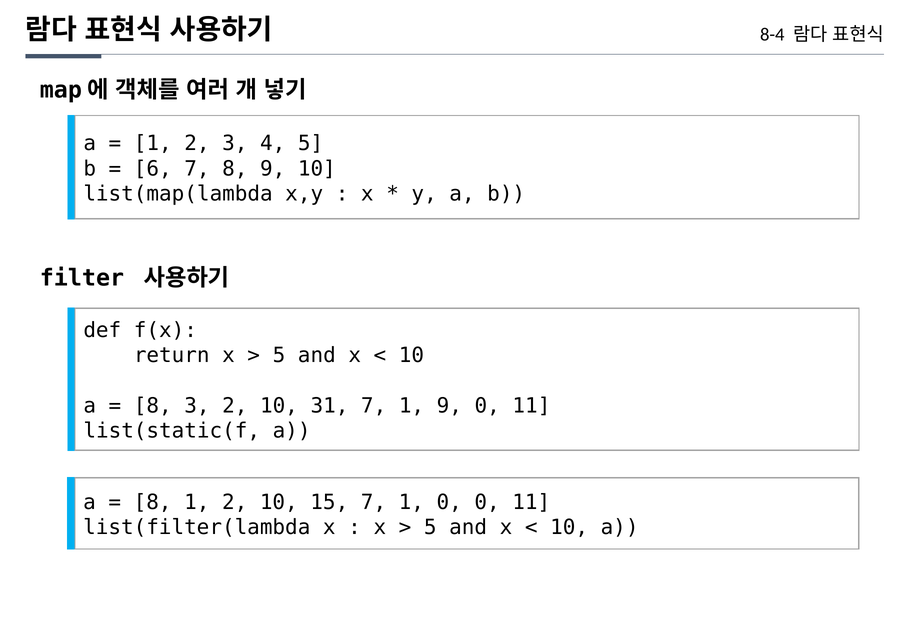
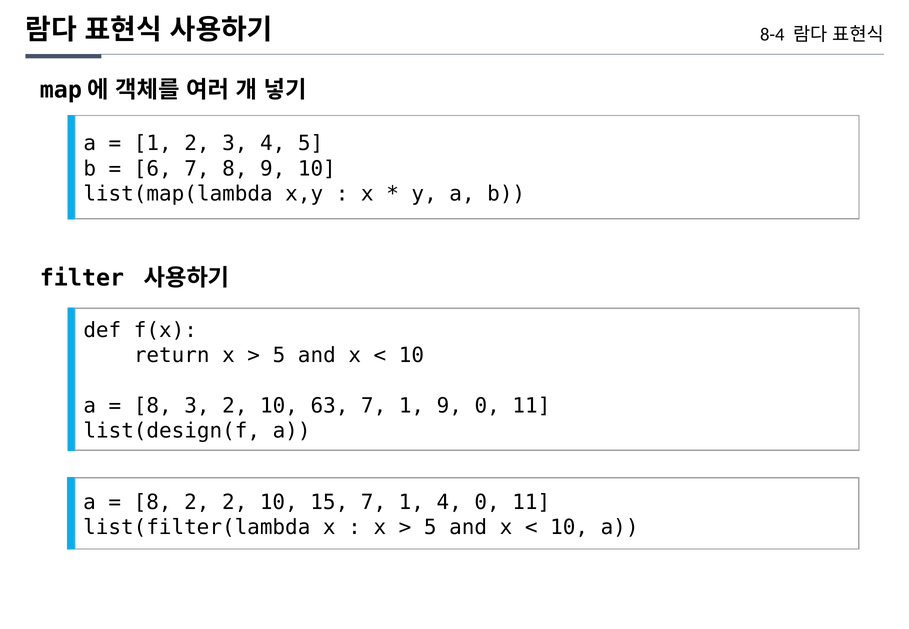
31: 31 -> 63 (329, 406)
list(static(f: list(static(f -> list(design(f (172, 431)
8 1: 1 -> 2 (197, 502)
1 0: 0 -> 4 (449, 502)
